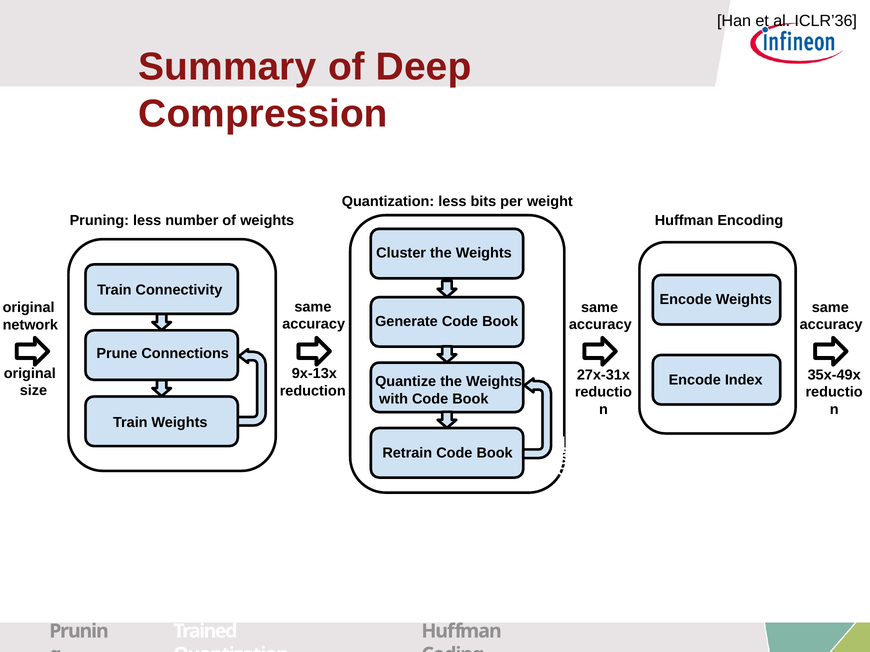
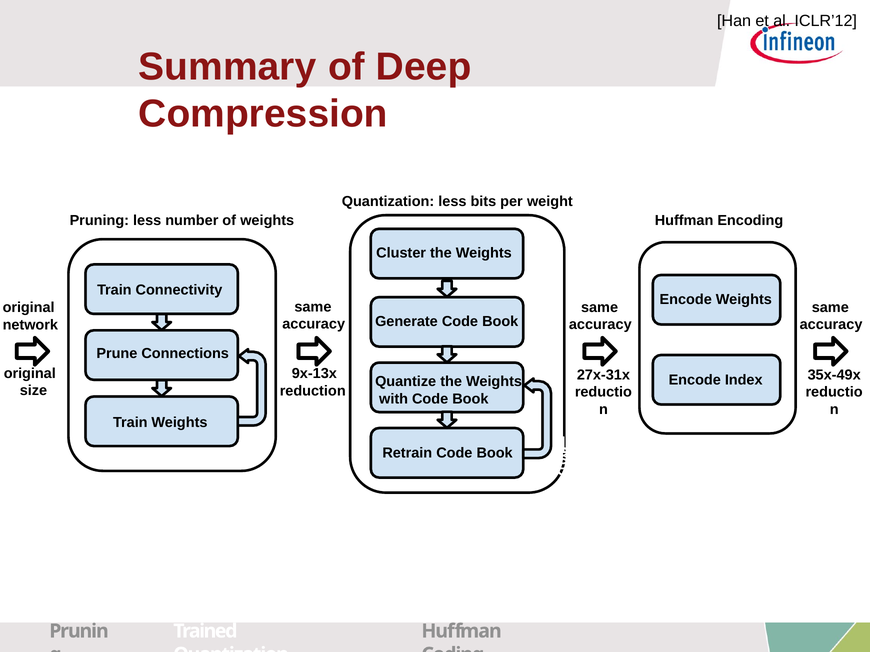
ICLR’36: ICLR’36 -> ICLR’12 (826, 21)
